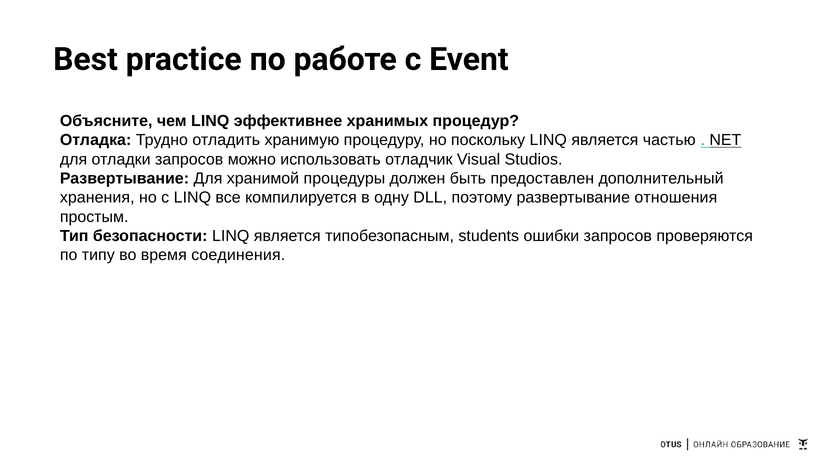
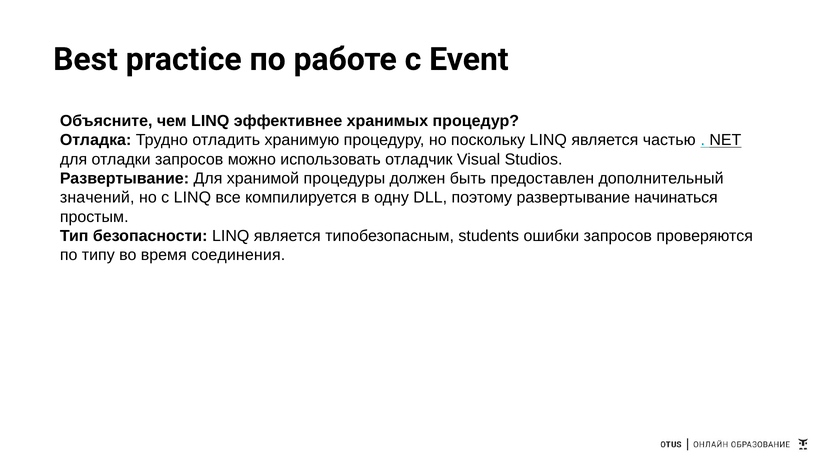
хранения: хранения -> значений (97, 198)
отношения: отношения -> начинаться (676, 198)
